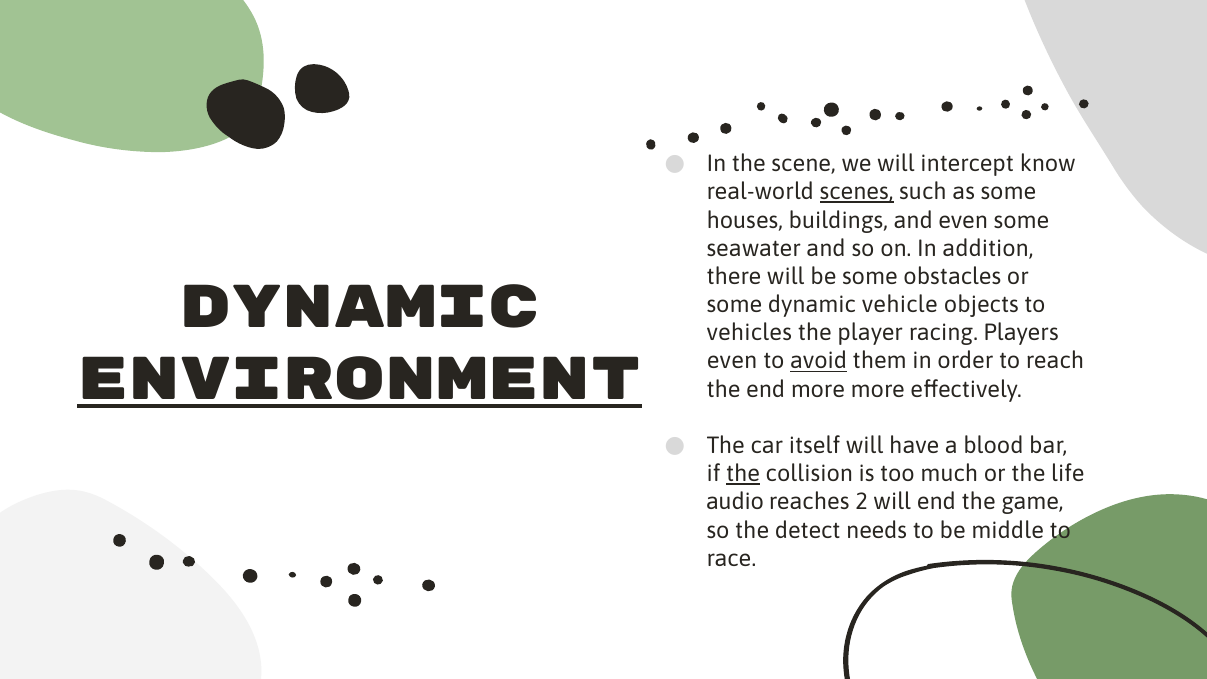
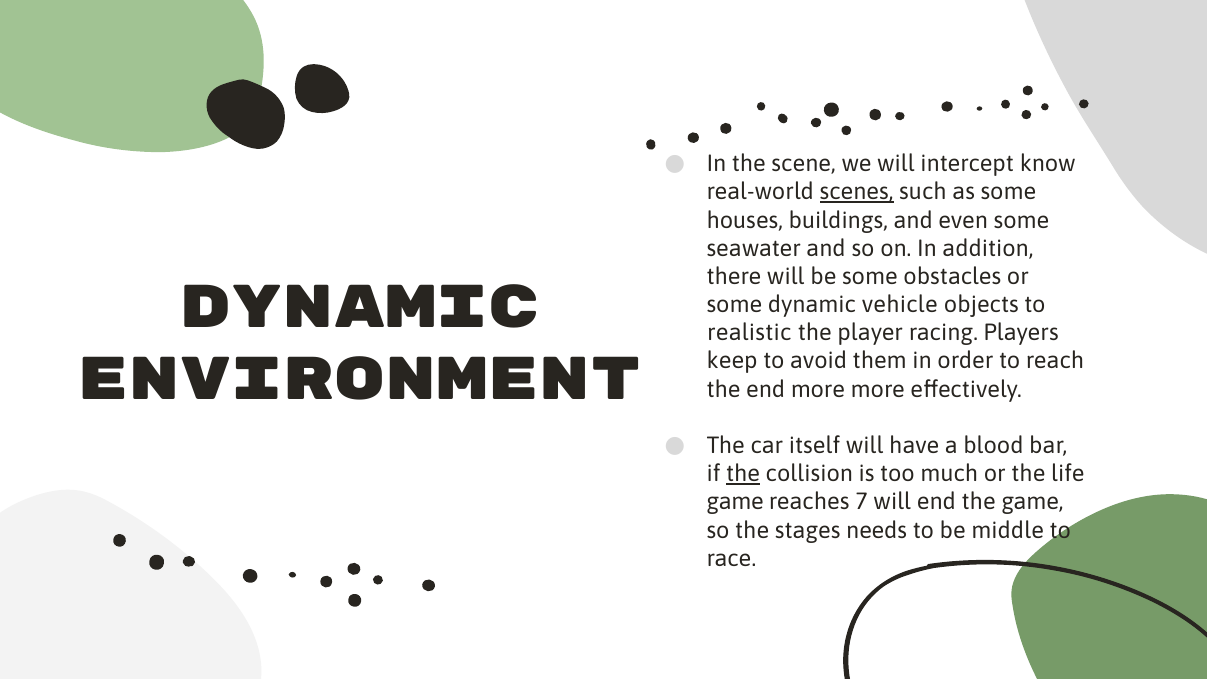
vehicles: vehicles -> realistic (749, 333)
even: even -> keep (732, 361)
avoid underline: present -> none (819, 361)
Environment underline: present -> none (359, 380)
audio: audio -> game (735, 502)
2: 2 -> 7 (862, 502)
detect: detect -> stages (808, 530)
